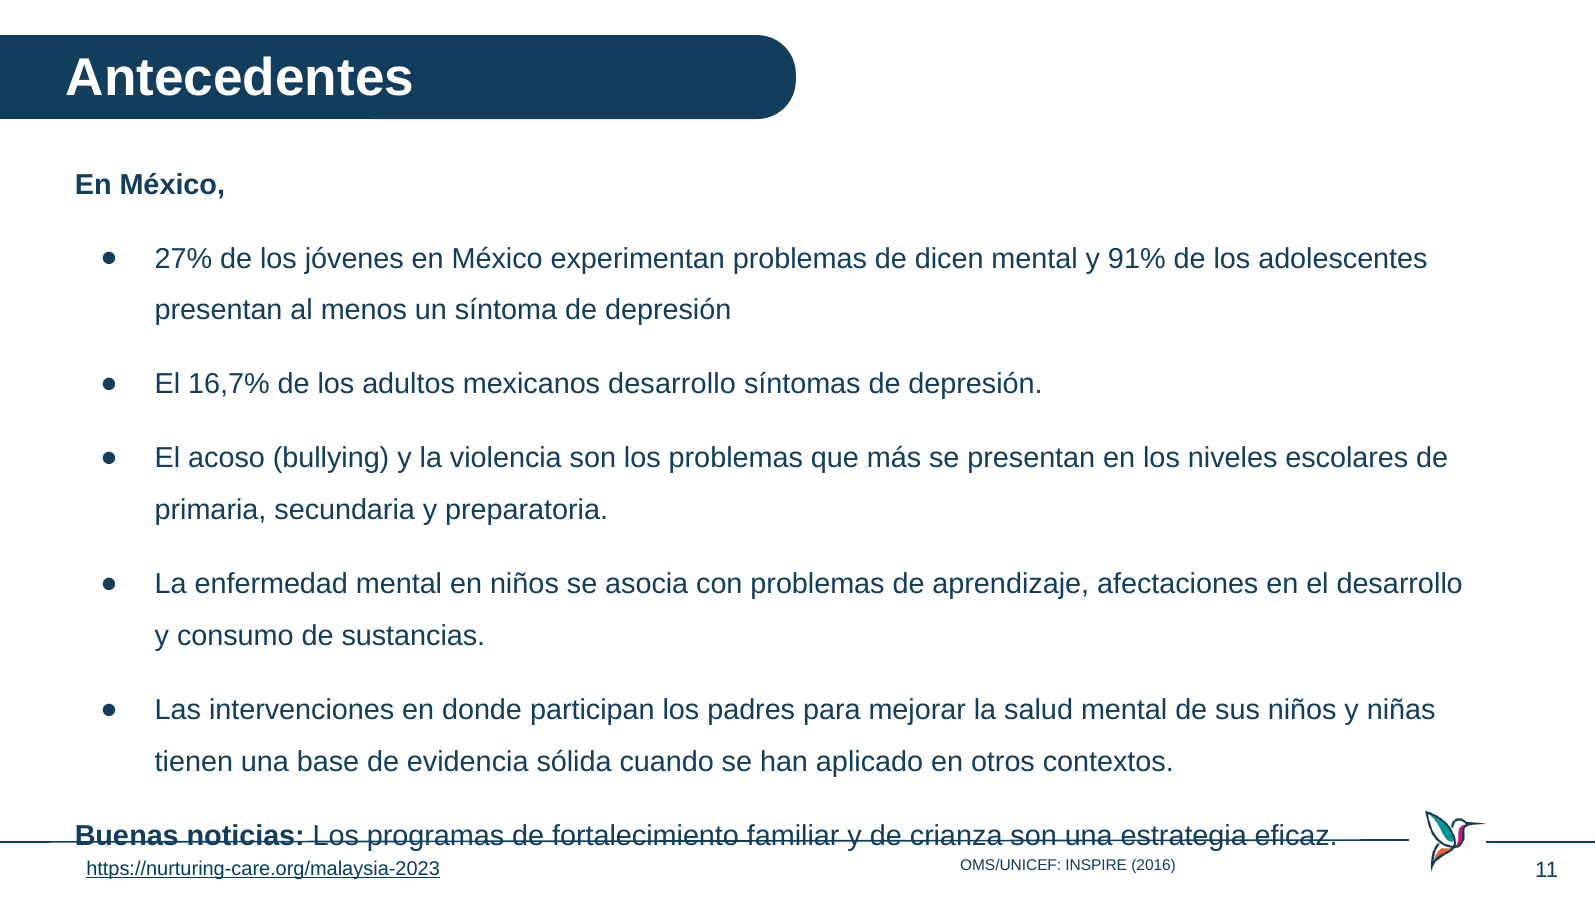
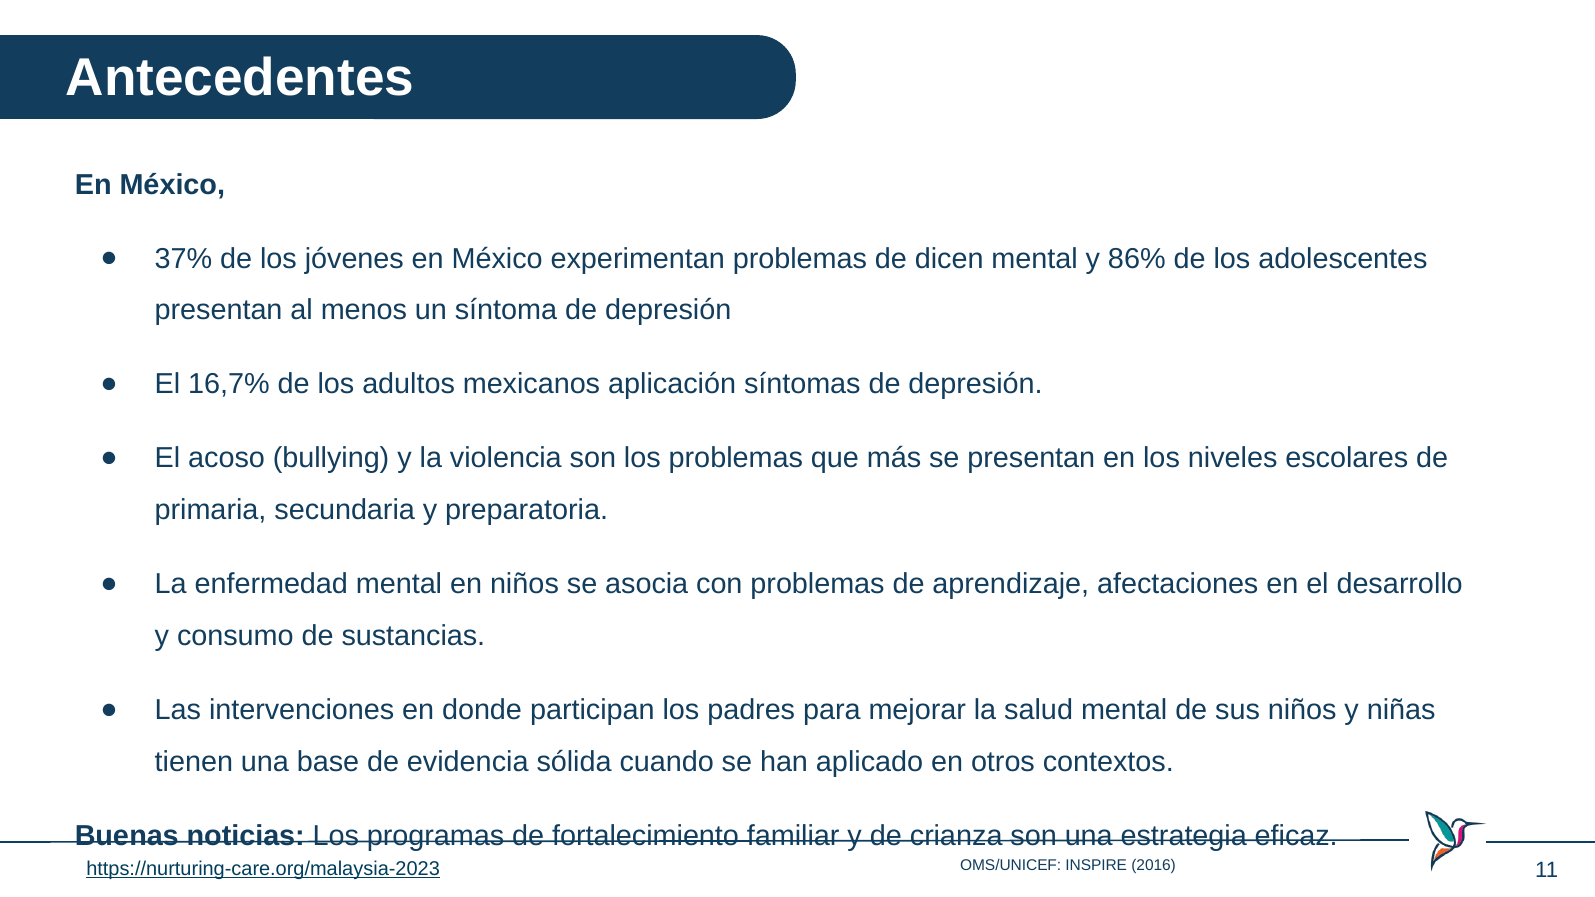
27%: 27% -> 37% (184, 259)
91%: 91% -> 86% (1137, 259)
mexicanos desarrollo: desarrollo -> aplicación (672, 385)
